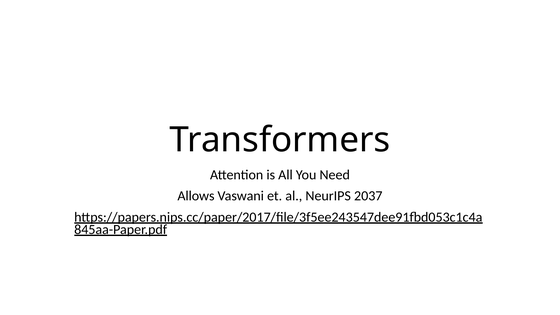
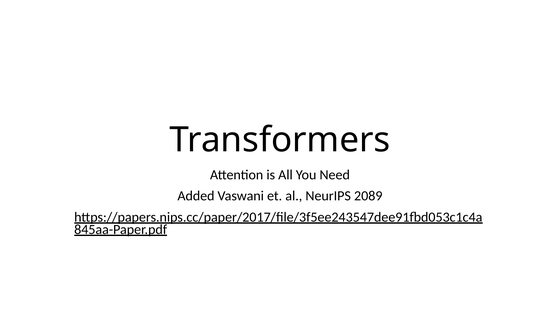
Allows: Allows -> Added (196, 196)
2037: 2037 -> 2089 (368, 196)
